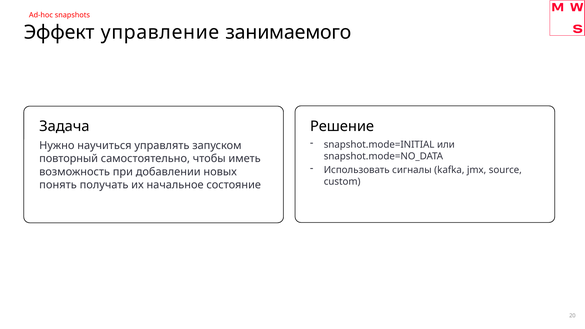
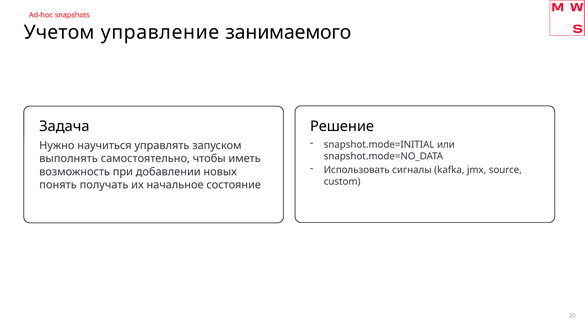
Эффект: Эффект -> Учетом (59, 33)
повторный: повторный -> выполнять (69, 159)
